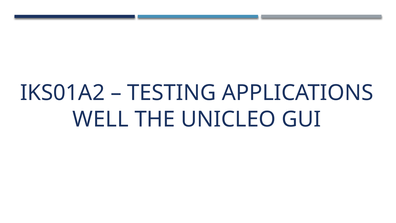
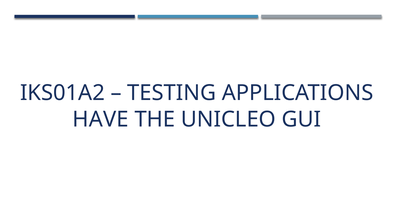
WELL: WELL -> HAVE (101, 119)
